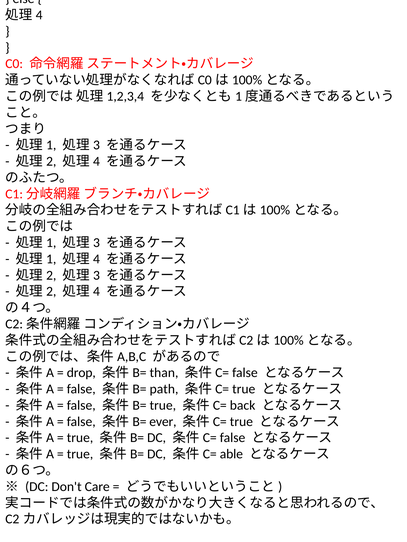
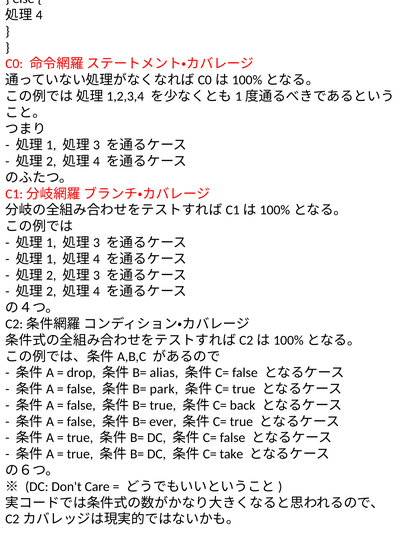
than: than -> alias (164, 373)
path: path -> park (164, 390)
able: able -> take (231, 455)
